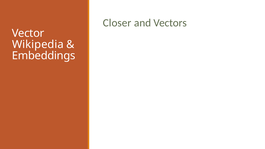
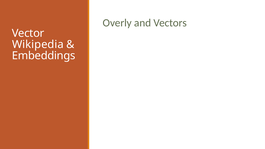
Closer: Closer -> Overly (117, 23)
